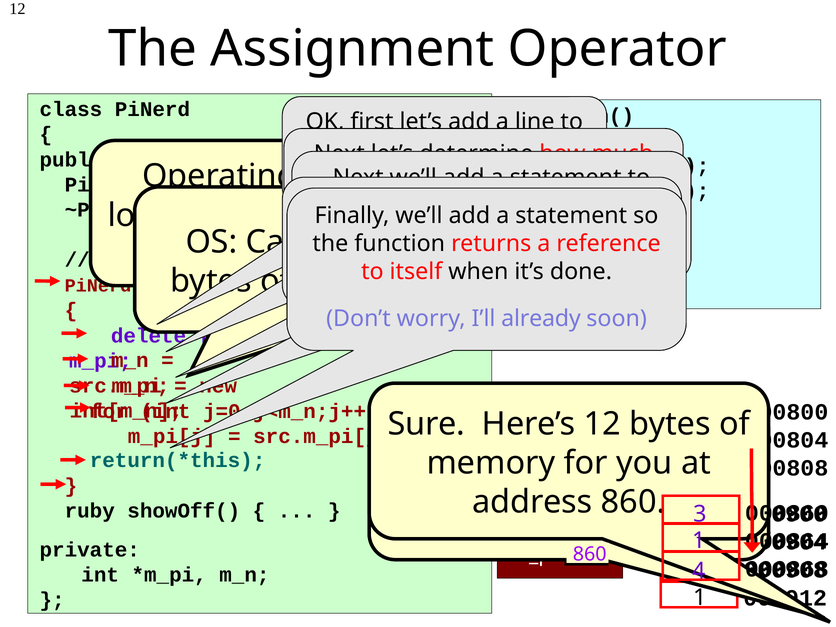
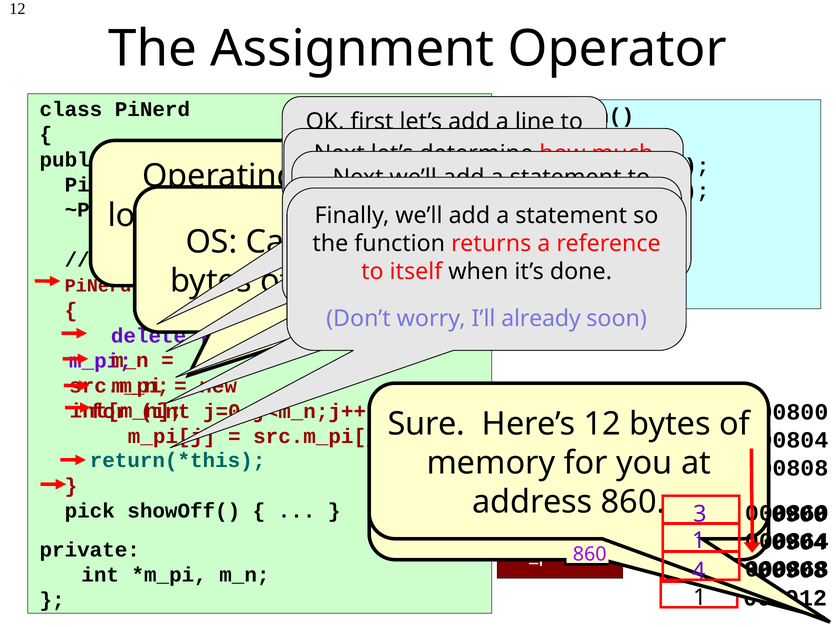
ruby: ruby -> pick (90, 511)
